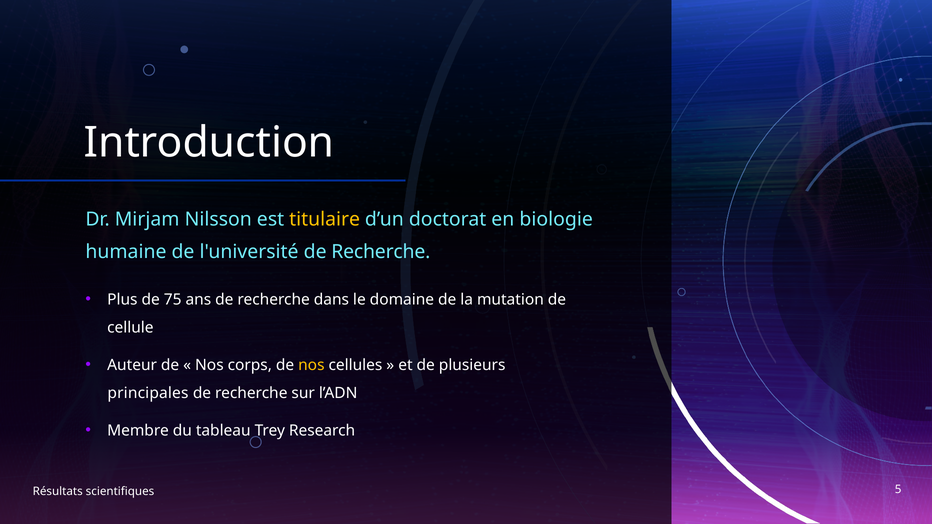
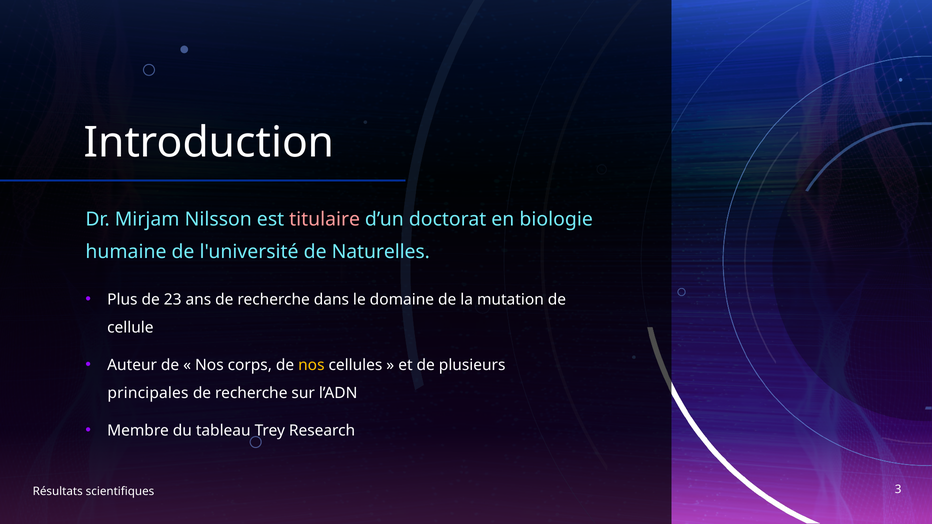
titulaire colour: yellow -> pink (325, 219)
l'université de Recherche: Recherche -> Naturelles (381, 252)
75: 75 -> 23 (173, 300)
5: 5 -> 3 (898, 490)
